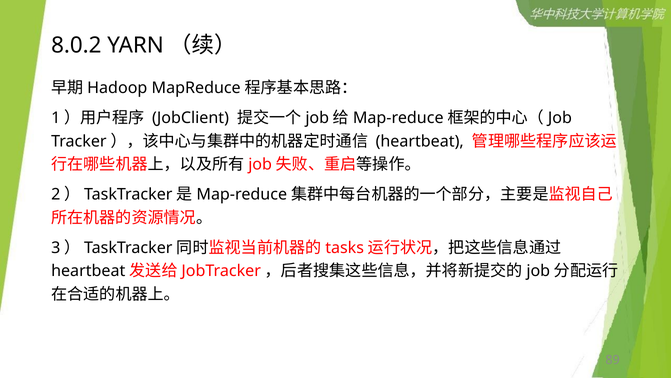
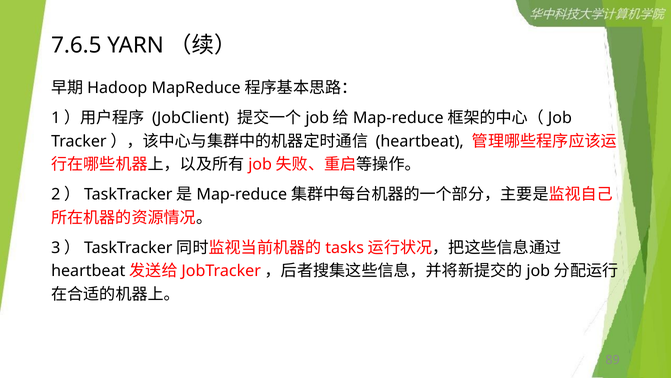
8.0.2: 8.0.2 -> 7.6.5 (76, 45)
